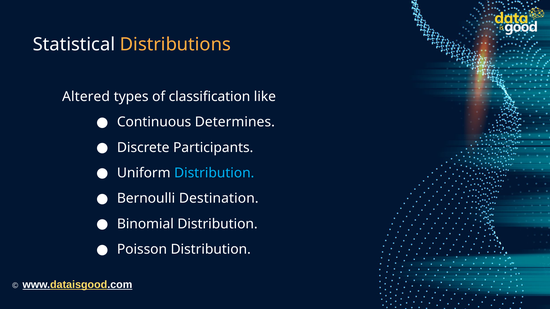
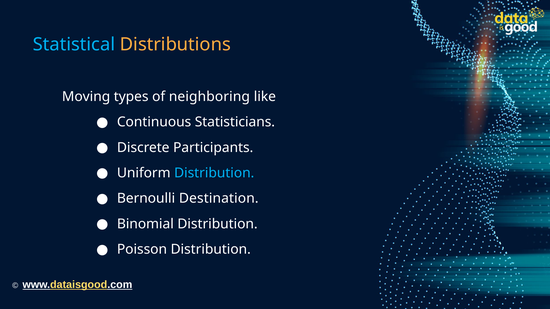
Statistical colour: white -> light blue (74, 45)
Altered: Altered -> Moving (86, 97)
classification: classification -> neighboring (209, 97)
Determines: Determines -> Statisticians (235, 122)
